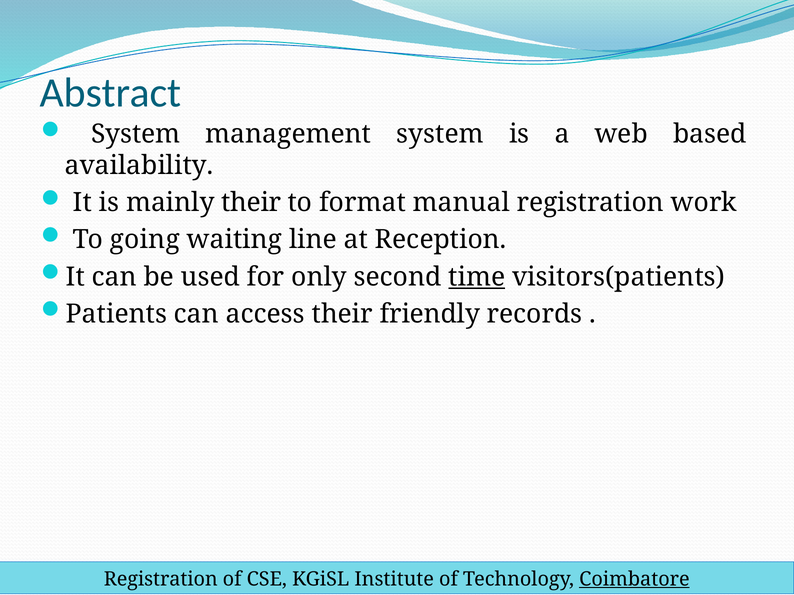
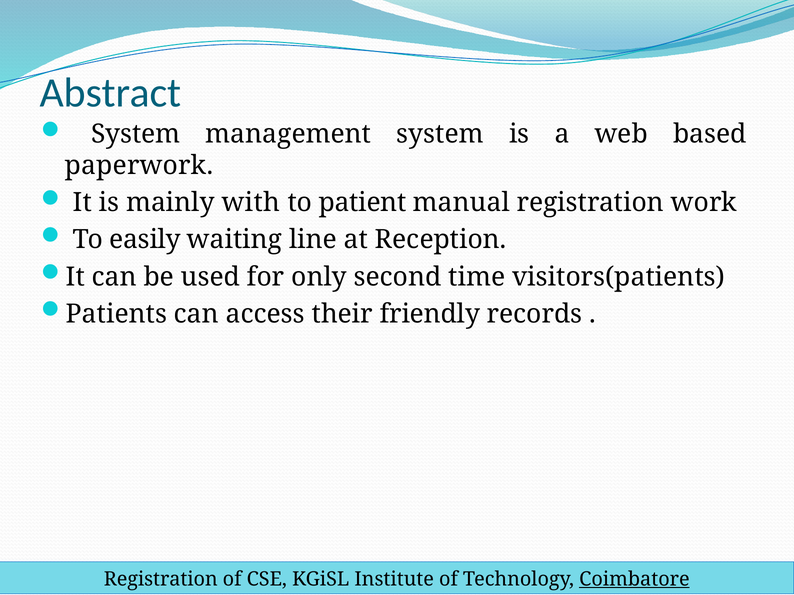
availability: availability -> paperwork (139, 166)
mainly their: their -> with (251, 203)
format: format -> patient (363, 203)
going: going -> easily (145, 240)
time underline: present -> none (477, 277)
